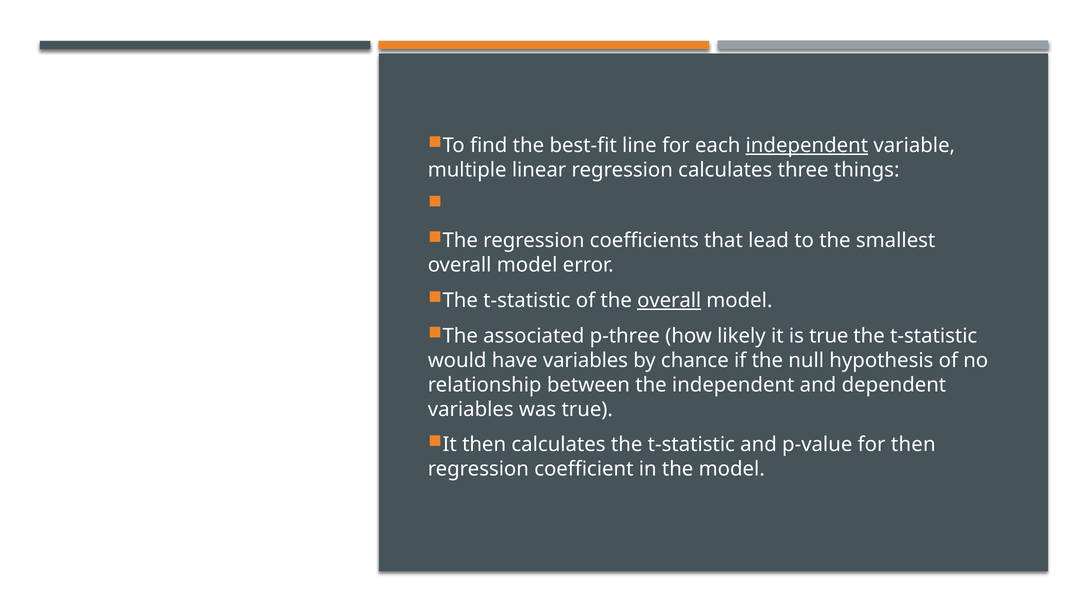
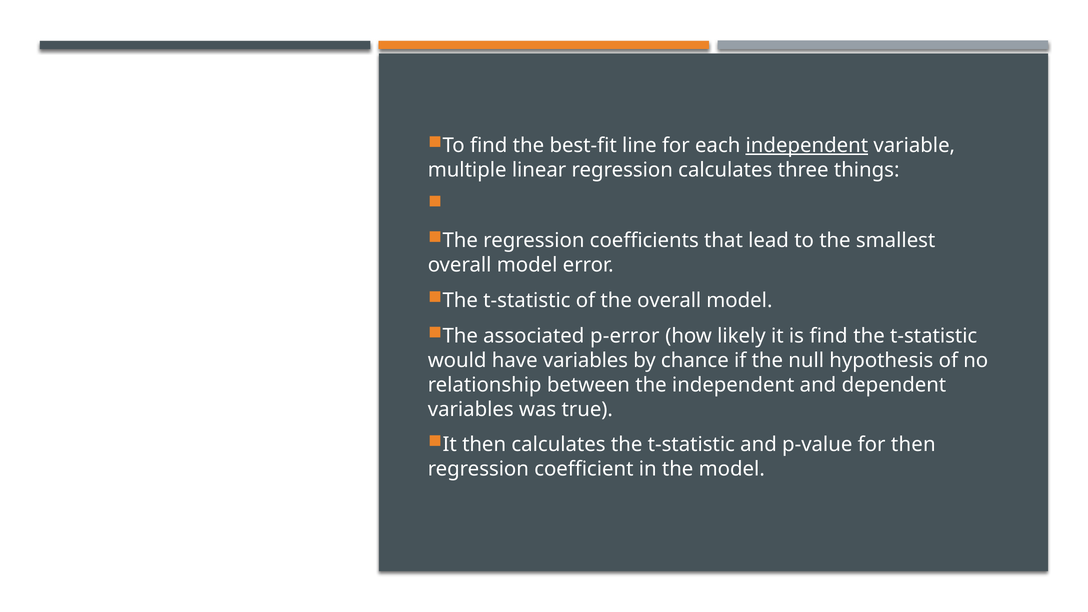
overall underline: present -> none (669, 301)
p-three: p-three -> p-error (625, 336)
is true: true -> find (829, 336)
